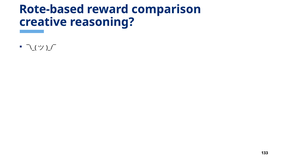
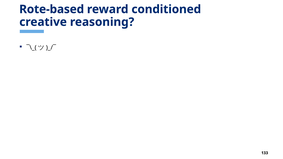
comparison: comparison -> conditioned (166, 9)
